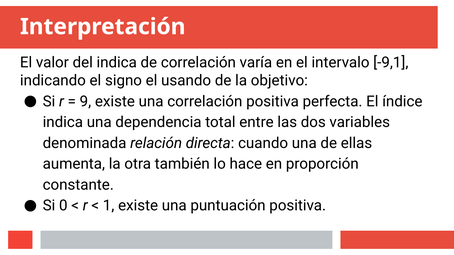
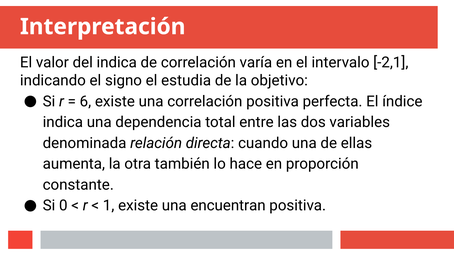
-9,1: -9,1 -> -2,1 (391, 63)
usando: usando -> estudia (186, 81)
9: 9 -> 6 (85, 102)
puntuación: puntuación -> encuentran (228, 206)
